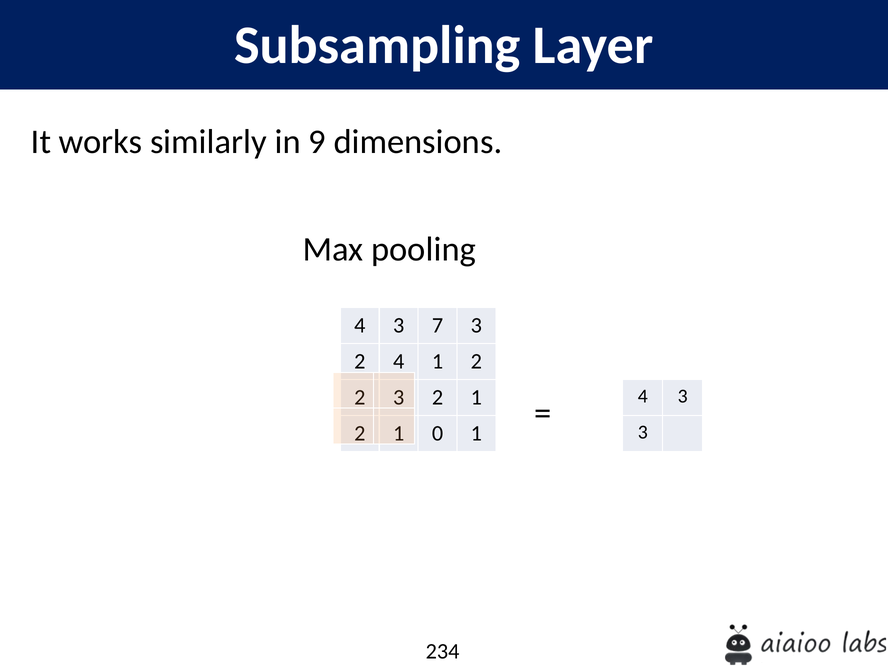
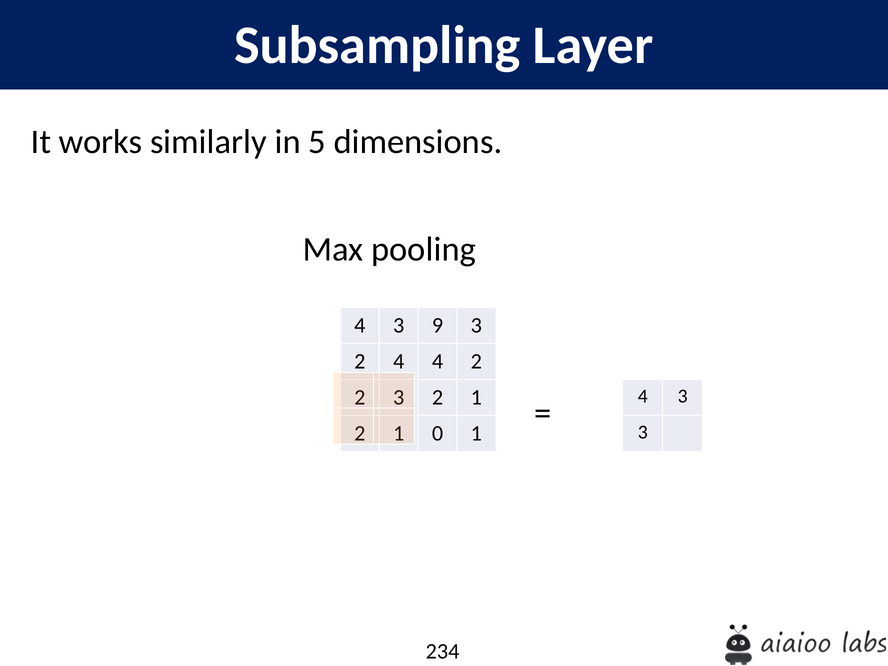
9: 9 -> 5 (317, 142)
7: 7 -> 9 (438, 326)
1: 1 -> 4 (438, 362)
